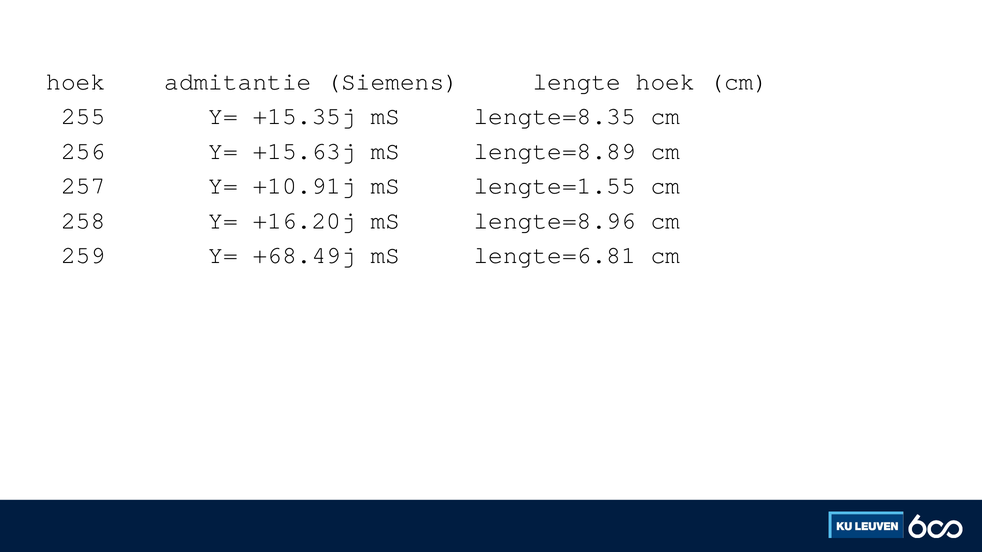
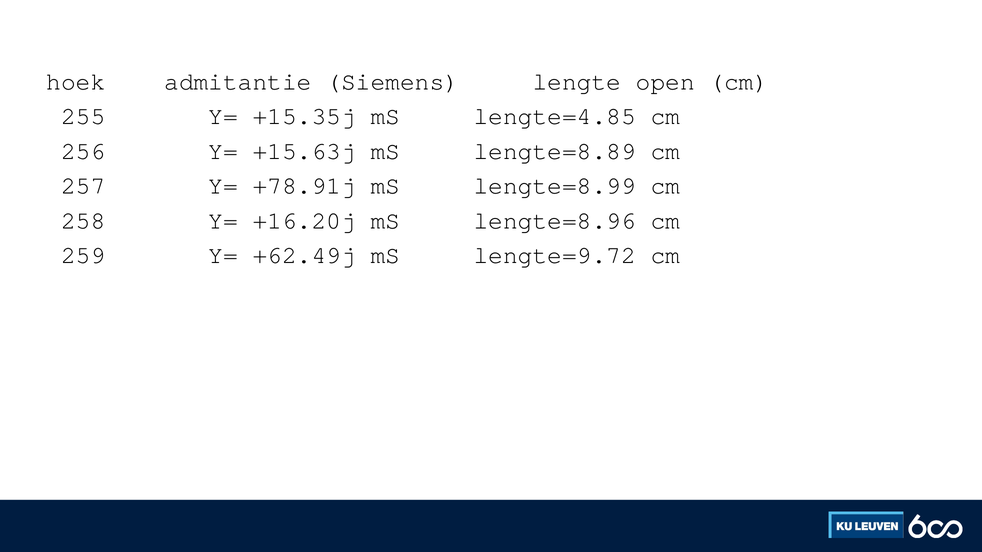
lengte hoek: hoek -> open (665, 82)
lengte=8.35: lengte=8.35 -> lengte=4.85 (555, 116)
+10.91j: +10.91j -> +78.91j (304, 186)
lengte=1.55: lengte=1.55 -> lengte=8.99 (555, 186)
+68.49j: +68.49j -> +62.49j (304, 255)
lengte=6.81: lengte=6.81 -> lengte=9.72 (555, 255)
